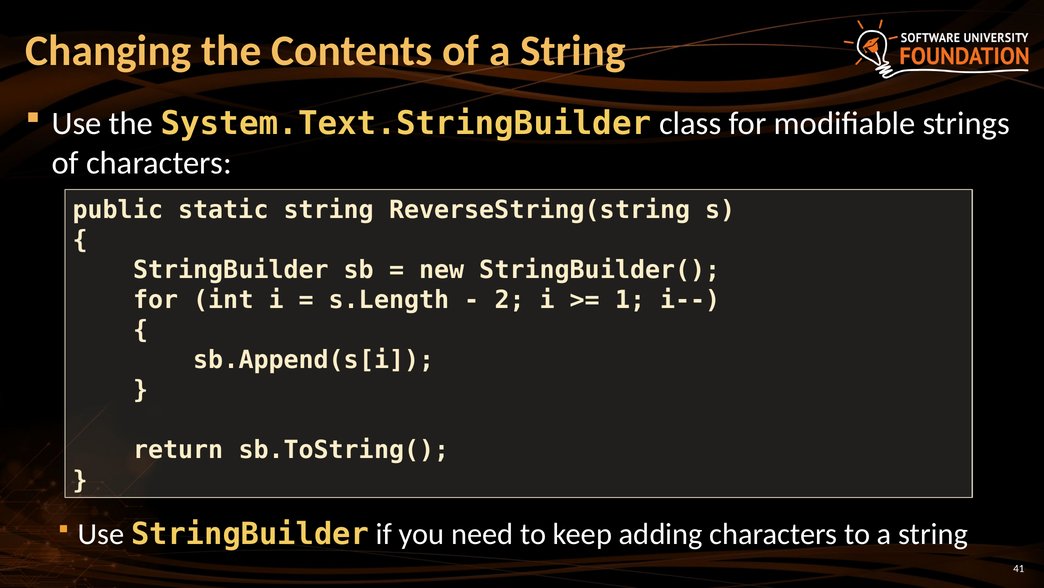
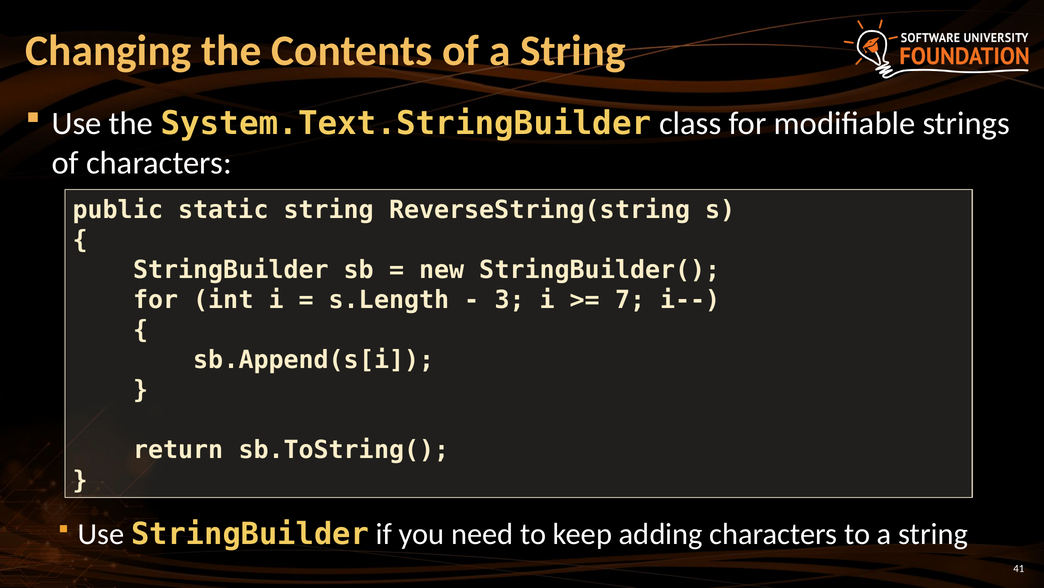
2: 2 -> 3 (510, 300)
1: 1 -> 7 (630, 300)
